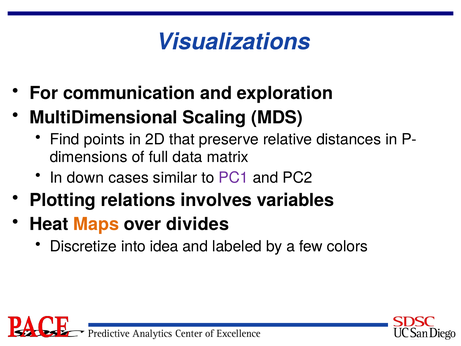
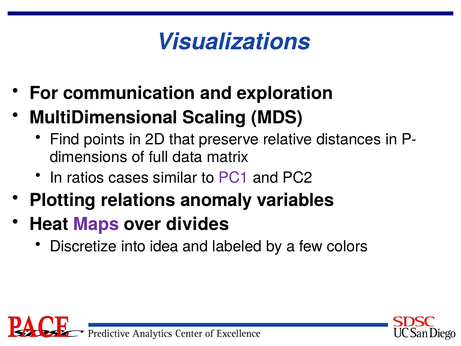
down: down -> ratios (86, 178)
involves: involves -> anomaly (216, 200)
Maps colour: orange -> purple (96, 224)
